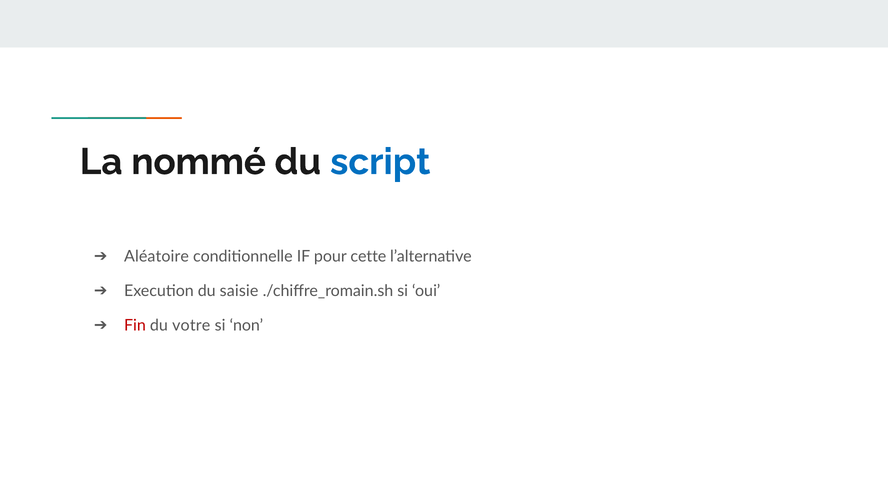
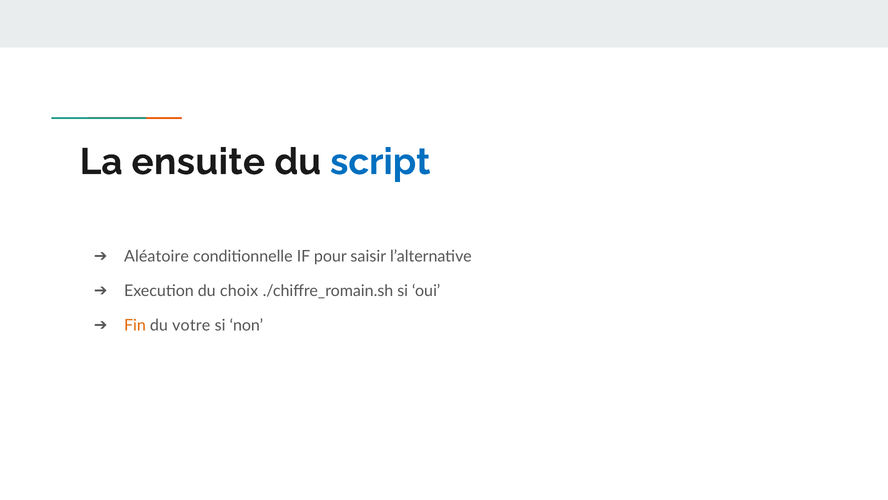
nommé: nommé -> ensuite (198, 162)
cette: cette -> saisir (368, 256)
saisie: saisie -> choix (239, 290)
Fin colour: red -> orange (135, 325)
